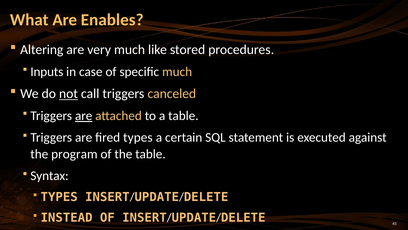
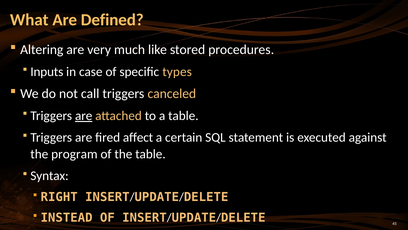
Enables: Enables -> Defined (112, 20)
specific much: much -> types (177, 72)
not underline: present -> none (68, 94)
fired types: types -> affect (138, 137)
TYPES: TYPES -> RIGHT (59, 197)
